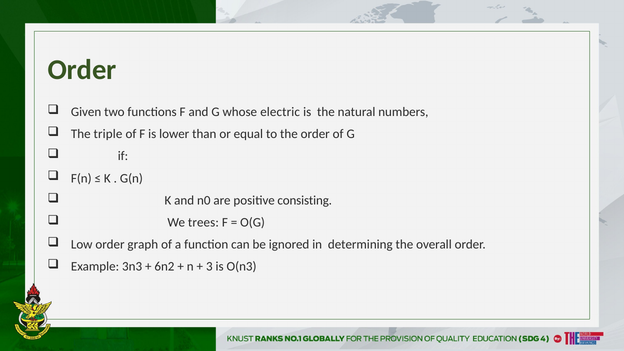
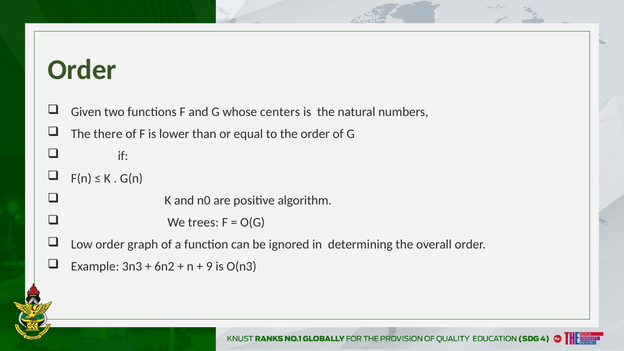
electric: electric -> centers (280, 112)
triple: triple -> there (108, 134)
consisting: consisting -> algorithm (305, 200)
3: 3 -> 9 (209, 267)
